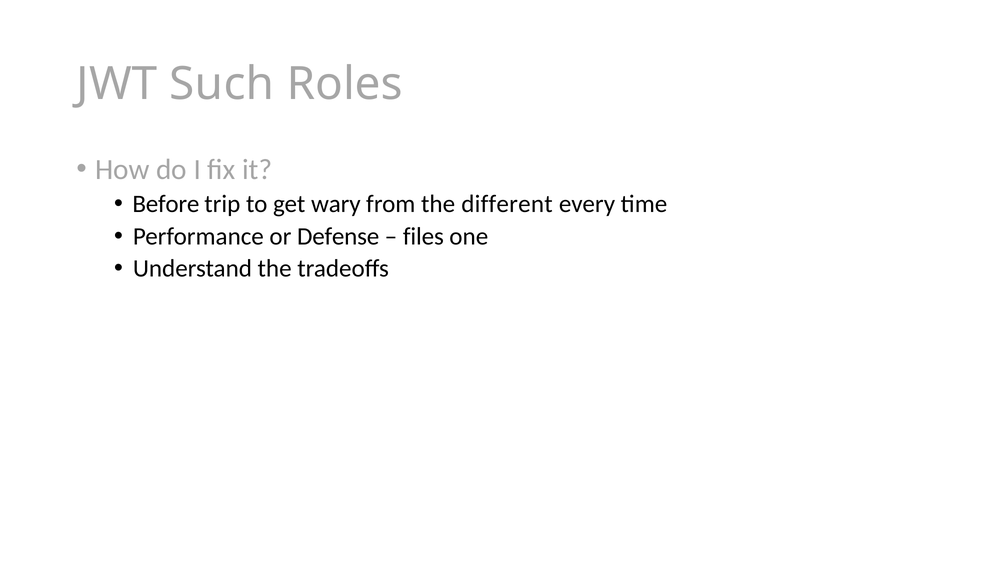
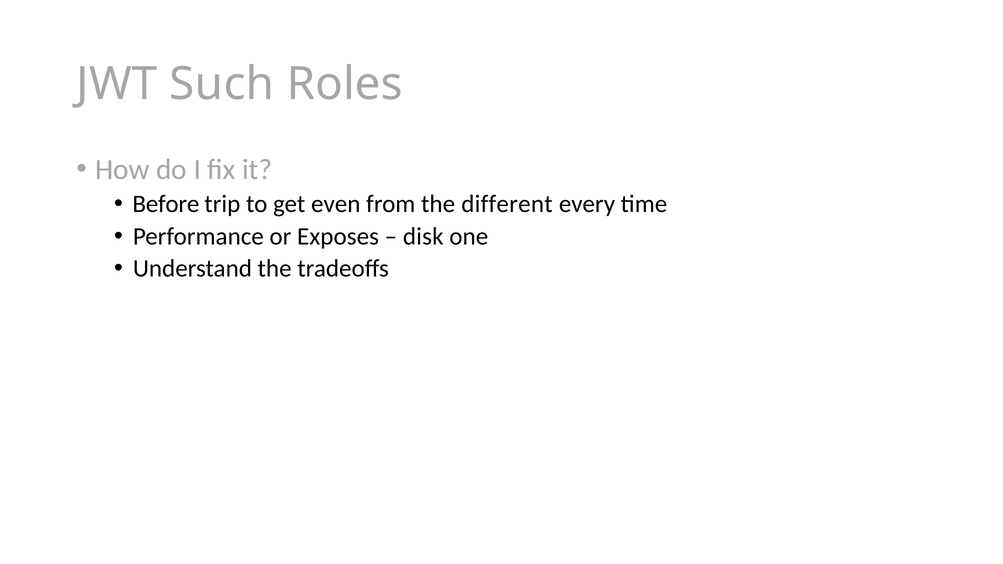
wary: wary -> even (336, 204)
Defense: Defense -> Exposes (338, 236)
files: files -> disk (423, 236)
